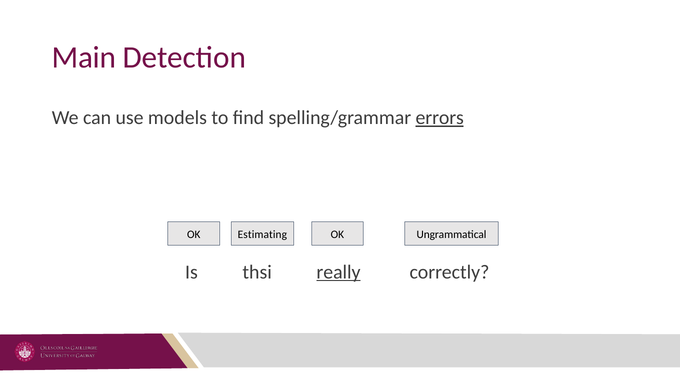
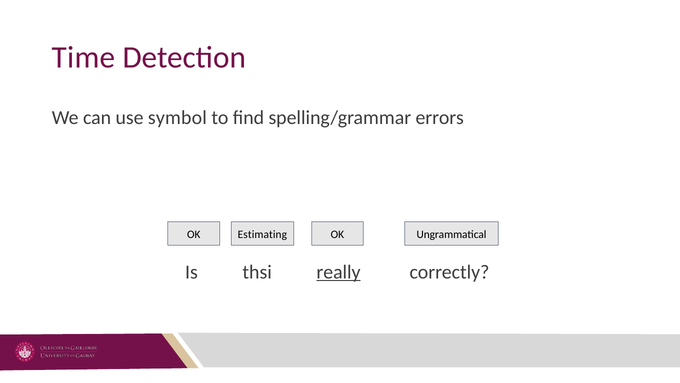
Main: Main -> Time (84, 57)
models: models -> symbol (177, 118)
errors underline: present -> none (440, 118)
